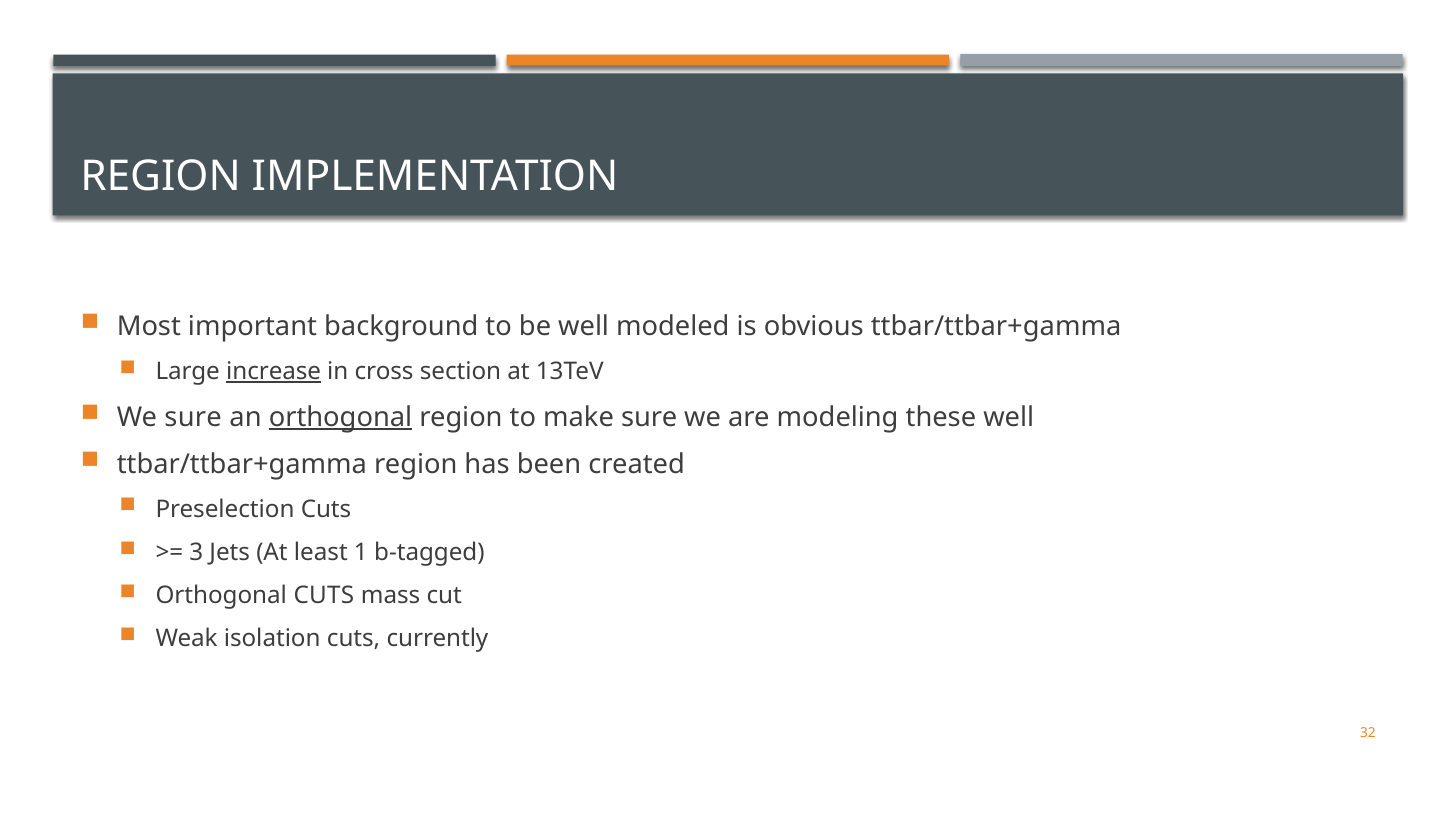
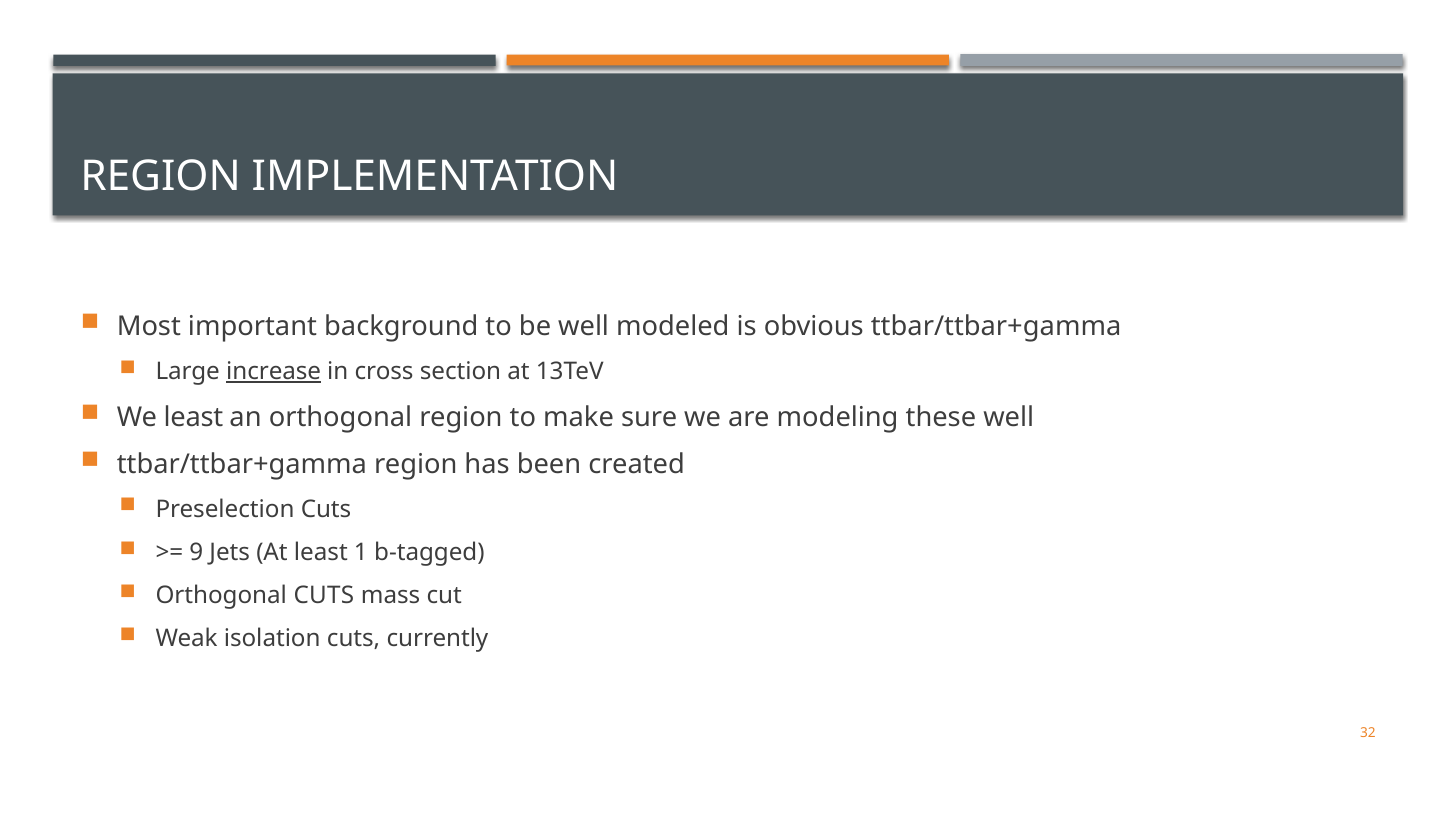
We sure: sure -> least (193, 417)
orthogonal underline: present -> none (341, 417)
3: 3 -> 9 (196, 552)
